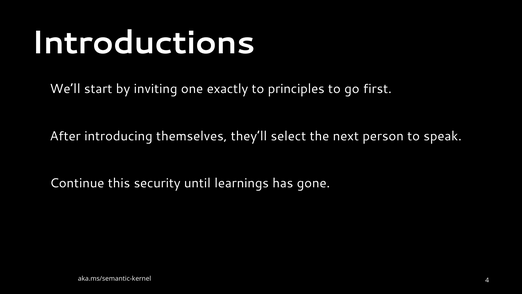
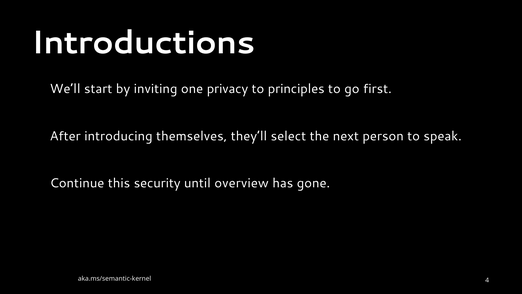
exactly: exactly -> privacy (227, 89)
learnings: learnings -> overview (242, 183)
